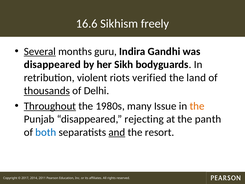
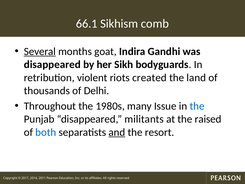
16.6: 16.6 -> 66.1 (87, 24)
freely: freely -> comb (155, 24)
guru: guru -> goat (105, 51)
verified: verified -> created (149, 78)
thousands underline: present -> none (47, 91)
Throughout underline: present -> none (50, 106)
the colour: orange -> blue (197, 106)
rejecting: rejecting -> militants (144, 119)
panth: panth -> raised (208, 119)
